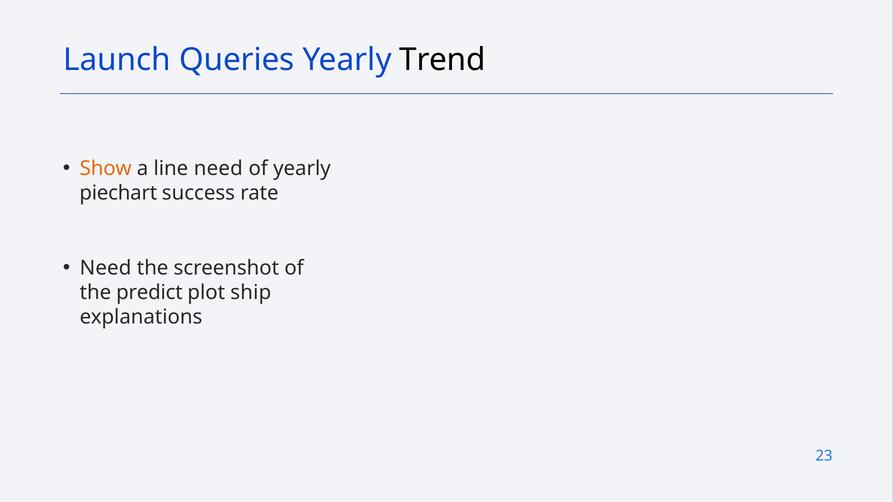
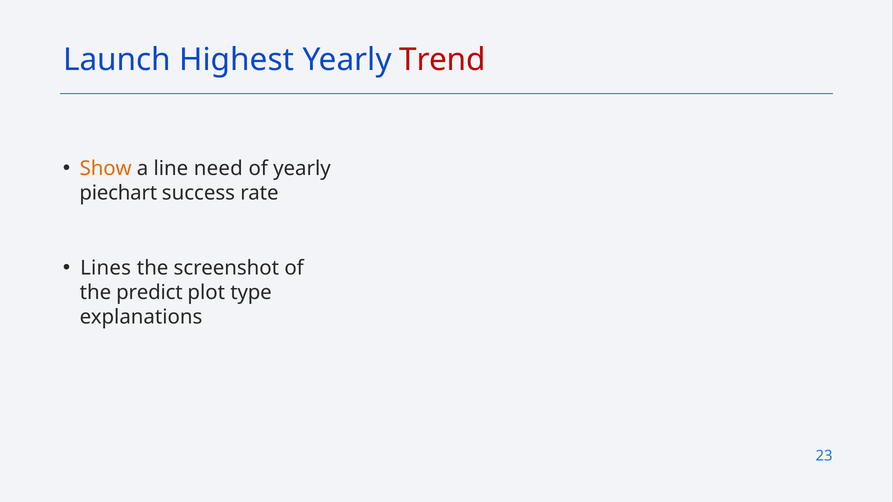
Queries: Queries -> Highest (237, 60)
Trend colour: black -> red (443, 60)
Need: Need -> Lines (106, 268)
ship: ship -> type (251, 293)
